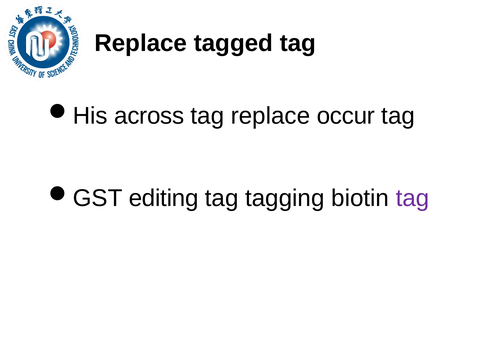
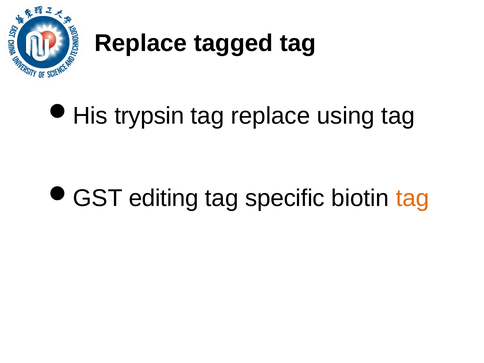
across: across -> trypsin (149, 116)
occur: occur -> using (346, 116)
tagging: tagging -> specific (285, 198)
tag colour: purple -> orange (413, 198)
